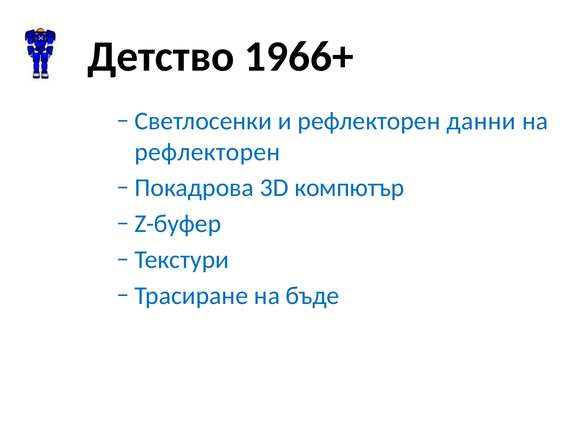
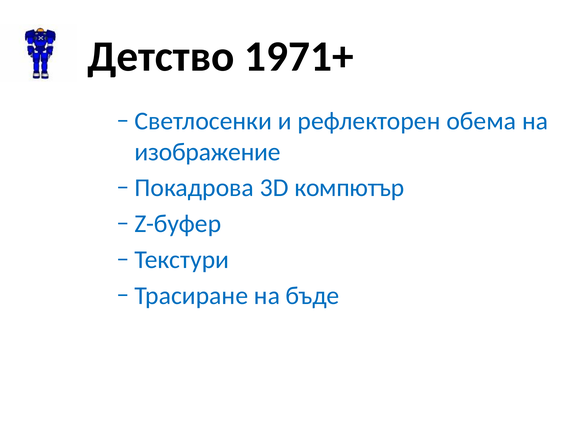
1966+: 1966+ -> 1971+ (299, 57)
данни: данни -> обема (481, 121)
рефлекторен: рефлекторен -> изображение (208, 152)
